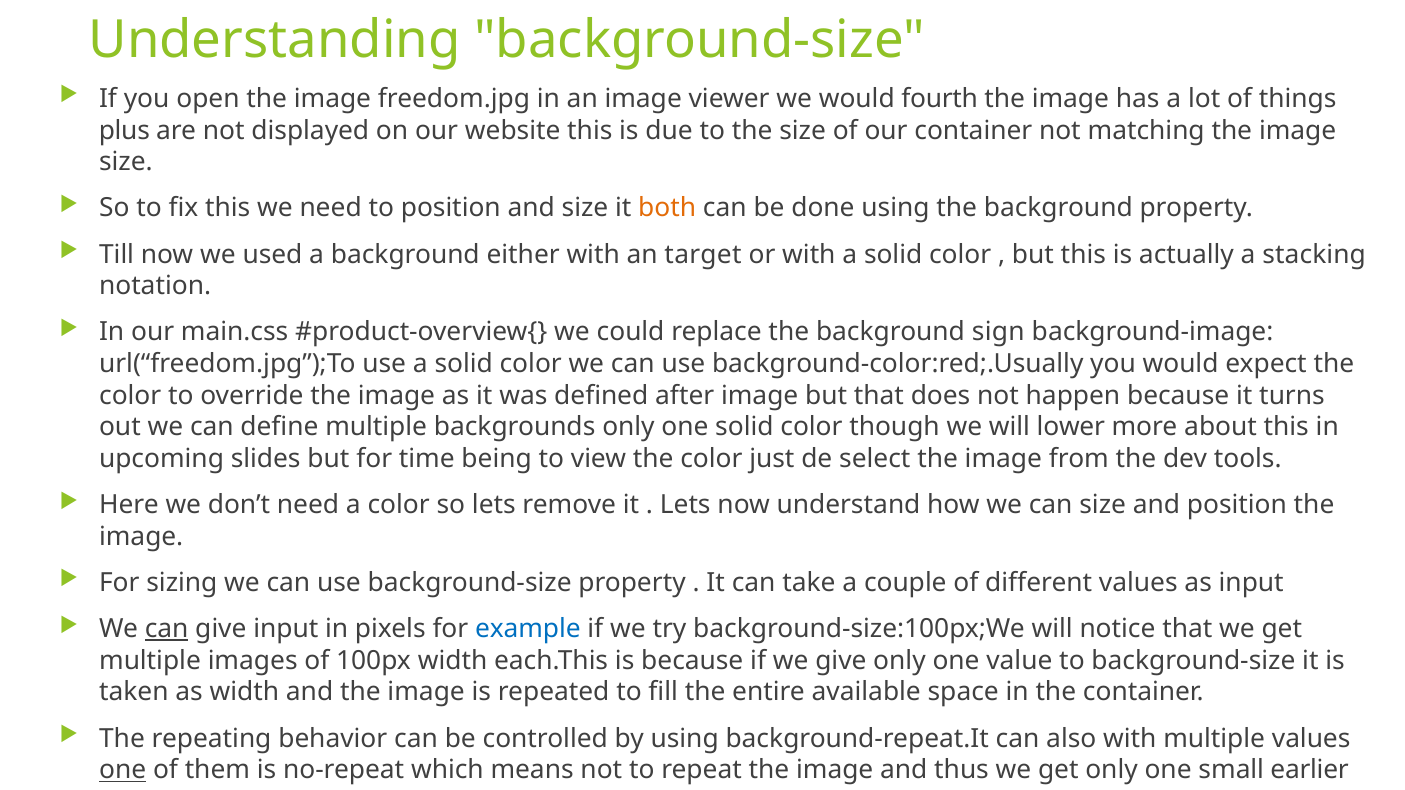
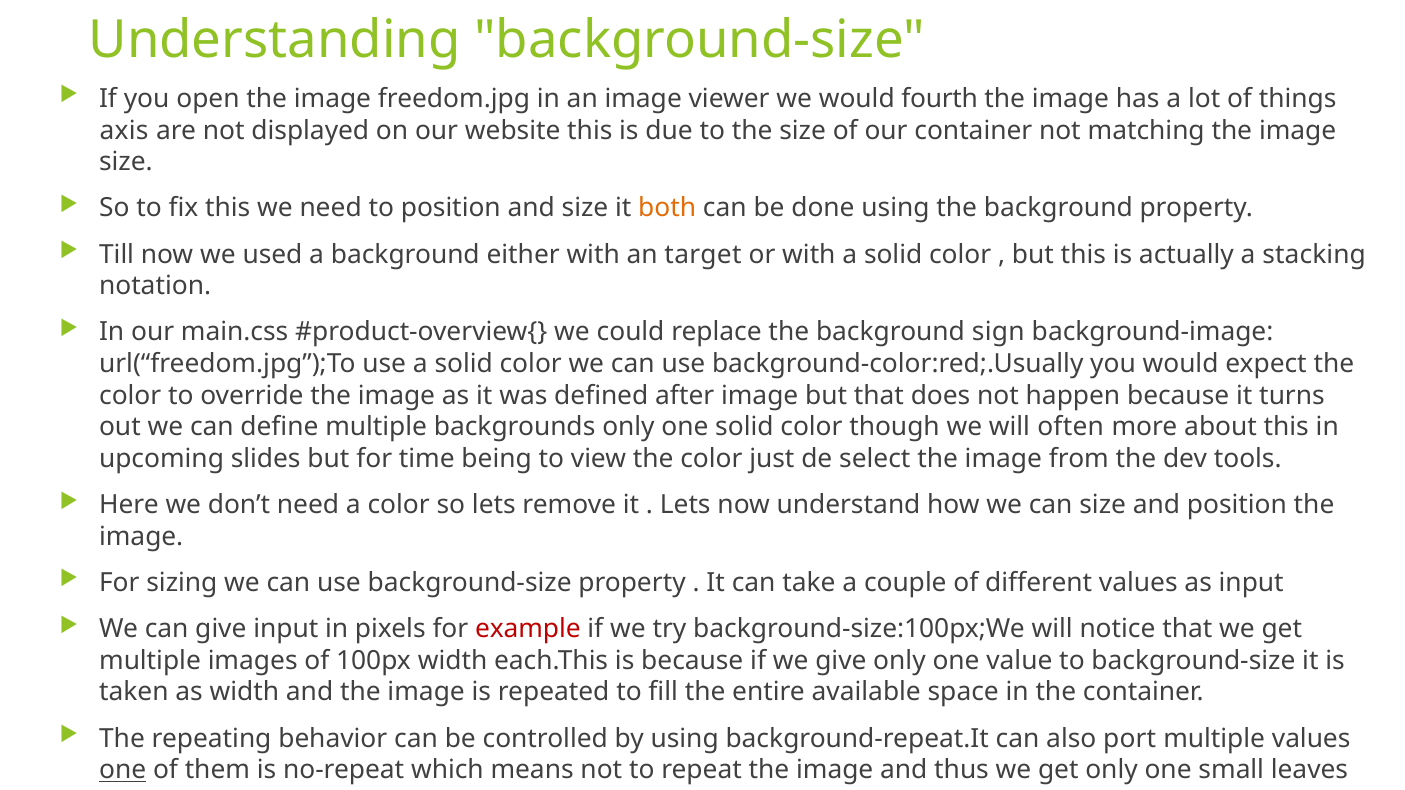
plus: plus -> axis (124, 130)
lower: lower -> often (1071, 427)
can underline: present -> none (167, 629)
example colour: blue -> red (528, 629)
also with: with -> port (1130, 739)
earlier: earlier -> leaves (1309, 770)
